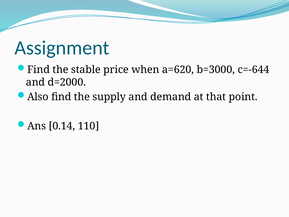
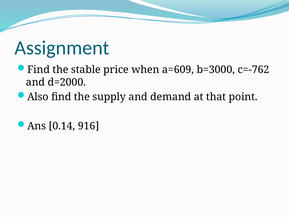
a=620: a=620 -> a=609 (178, 70)
c=-644: c=-644 -> c=-762 (253, 70)
110: 110 -> 916 (89, 126)
